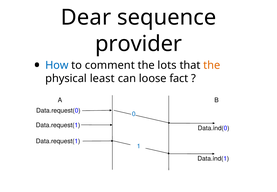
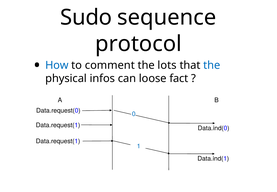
Dear: Dear -> Sudo (86, 17)
provider: provider -> protocol (138, 44)
the colour: orange -> blue (212, 65)
least: least -> infos (102, 78)
